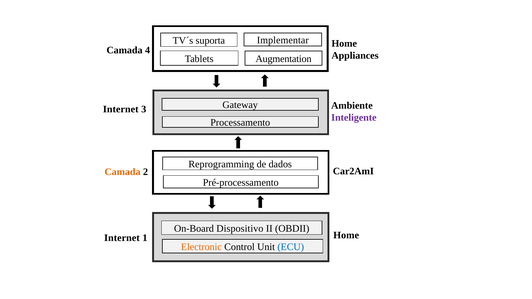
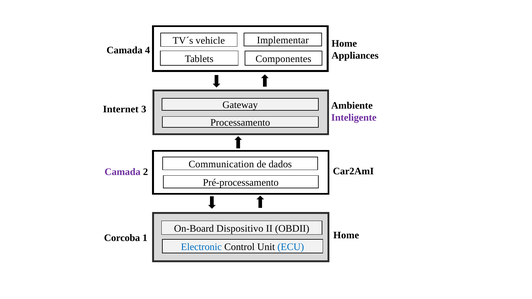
suporta: suporta -> vehicle (210, 40)
Augmentation: Augmentation -> Componentes (283, 59)
Reprogramming: Reprogramming -> Communication (221, 164)
Camada colour: orange -> purple (123, 172)
Internet: Internet -> Corcoba (122, 238)
Electronic colour: orange -> blue (201, 247)
